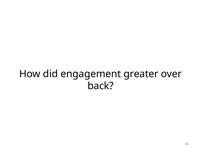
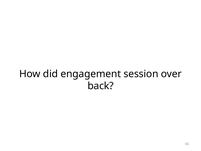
greater: greater -> session (141, 74)
